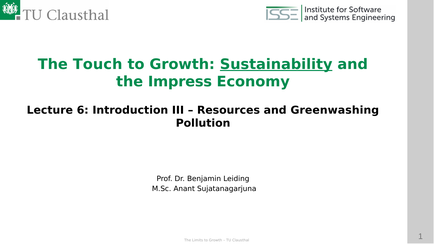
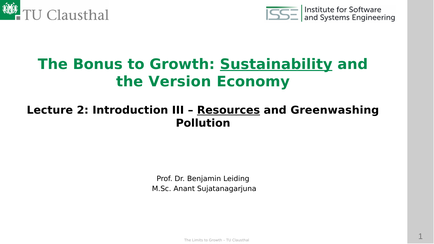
Touch: Touch -> Bonus (98, 64)
Impress: Impress -> Version (180, 82)
6: 6 -> 2 (83, 110)
Resources underline: none -> present (228, 110)
